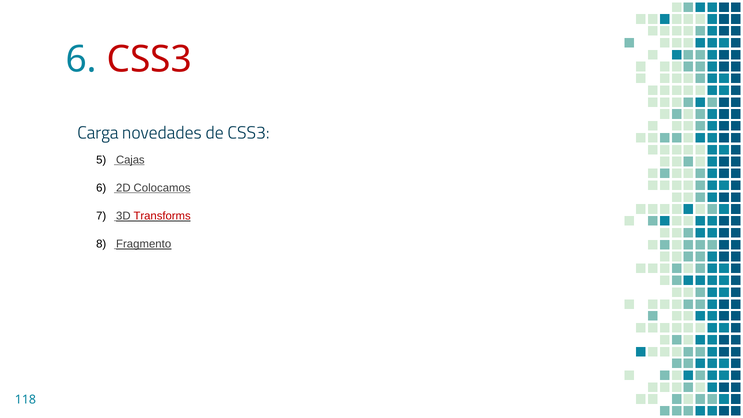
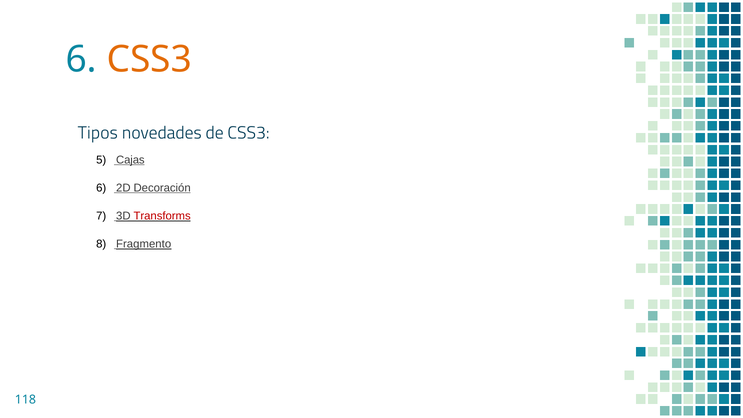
CSS3 colour: red -> orange (149, 59)
Carga: Carga -> Tipos (98, 133)
Colocamos: Colocamos -> Decoración (162, 188)
